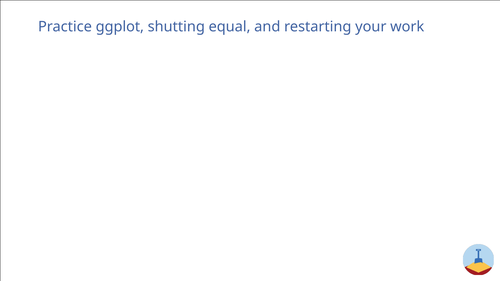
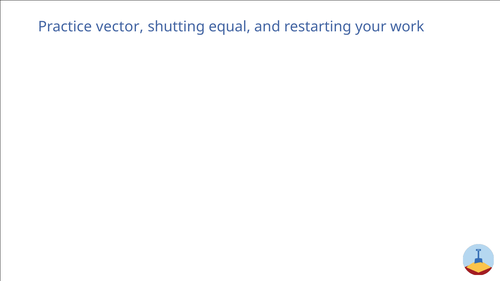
ggplot: ggplot -> vector (120, 27)
